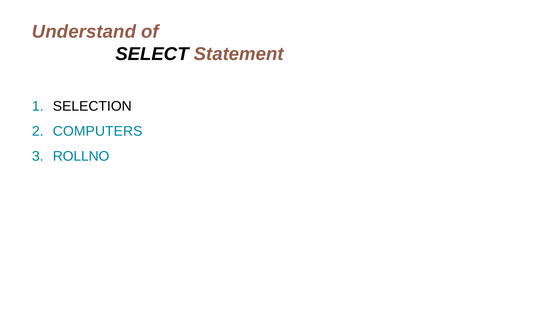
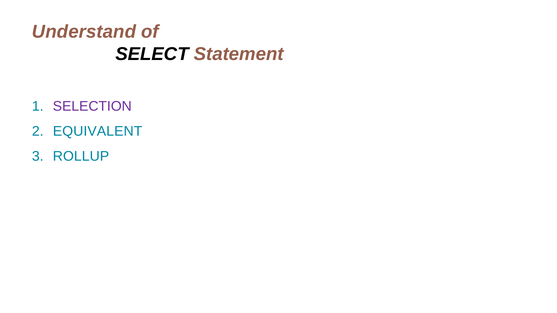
SELECTION colour: black -> purple (92, 106)
COMPUTERS: COMPUTERS -> EQUIVALENT (98, 131)
ROLLNO: ROLLNO -> ROLLUP (81, 156)
